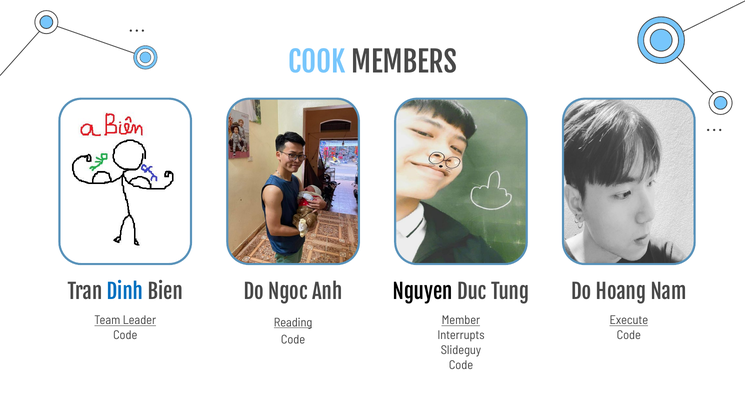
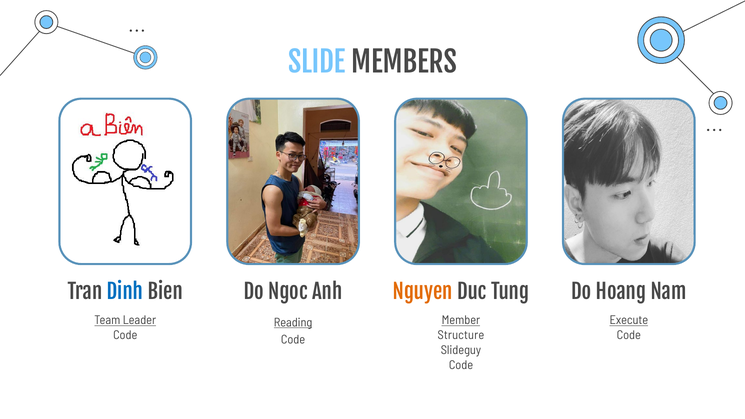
COOK: COOK -> SLIDE (317, 63)
Nguyen colour: black -> orange (423, 292)
Interrupts: Interrupts -> Structure (461, 335)
